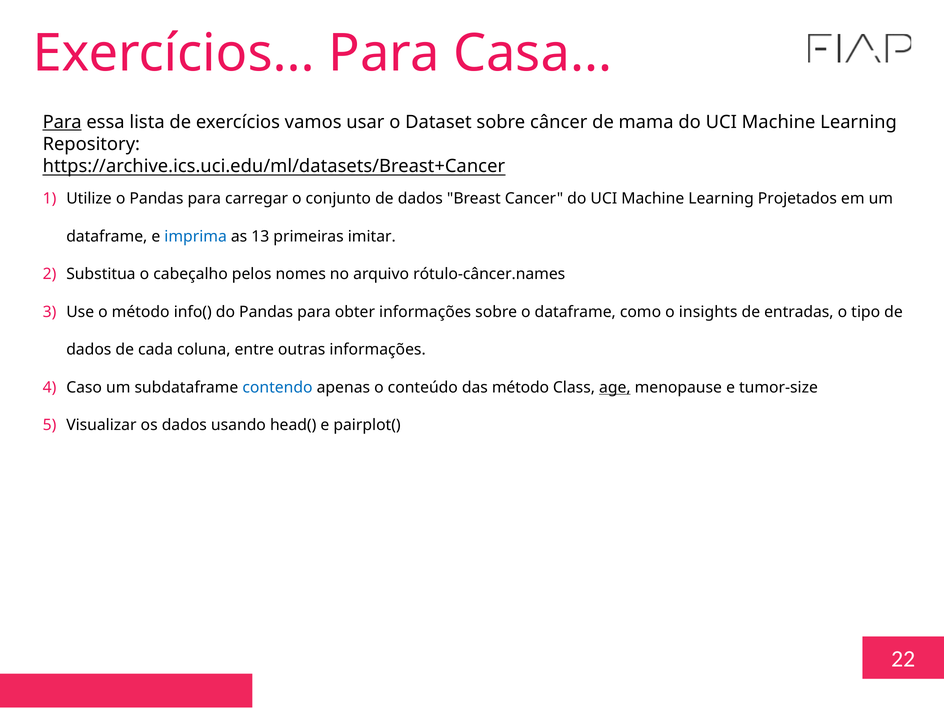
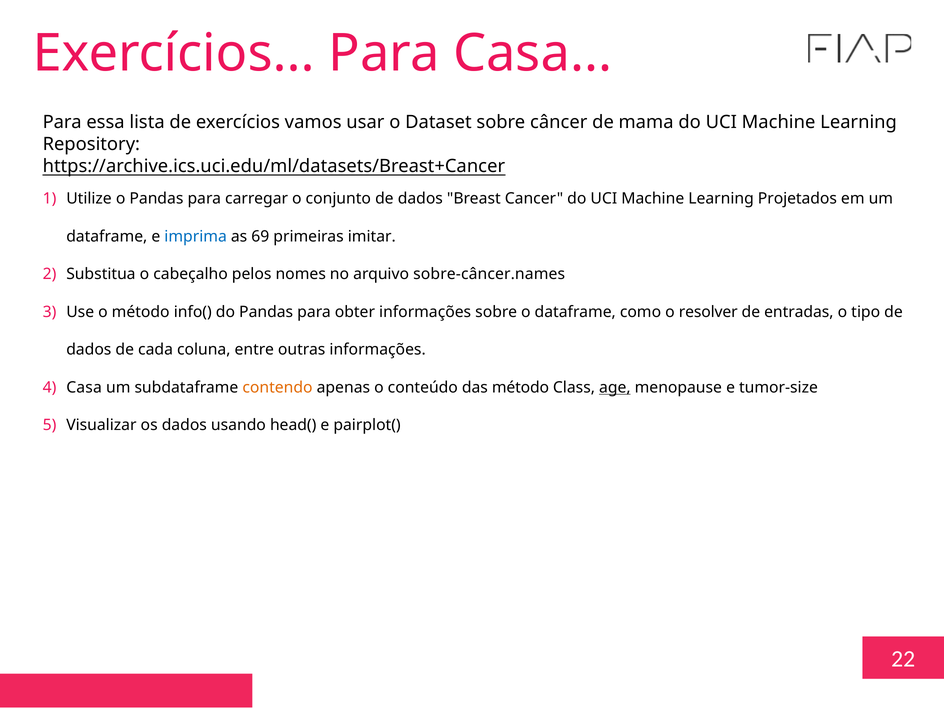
Para underline: present -> none (62, 122)
13: 13 -> 69 (260, 236)
rótulo-câncer.names: rótulo-câncer.names -> sobre-câncer.names (489, 274)
insights: insights -> resolver (708, 312)
Caso: Caso -> Casa (84, 388)
contendo colour: blue -> orange (277, 388)
